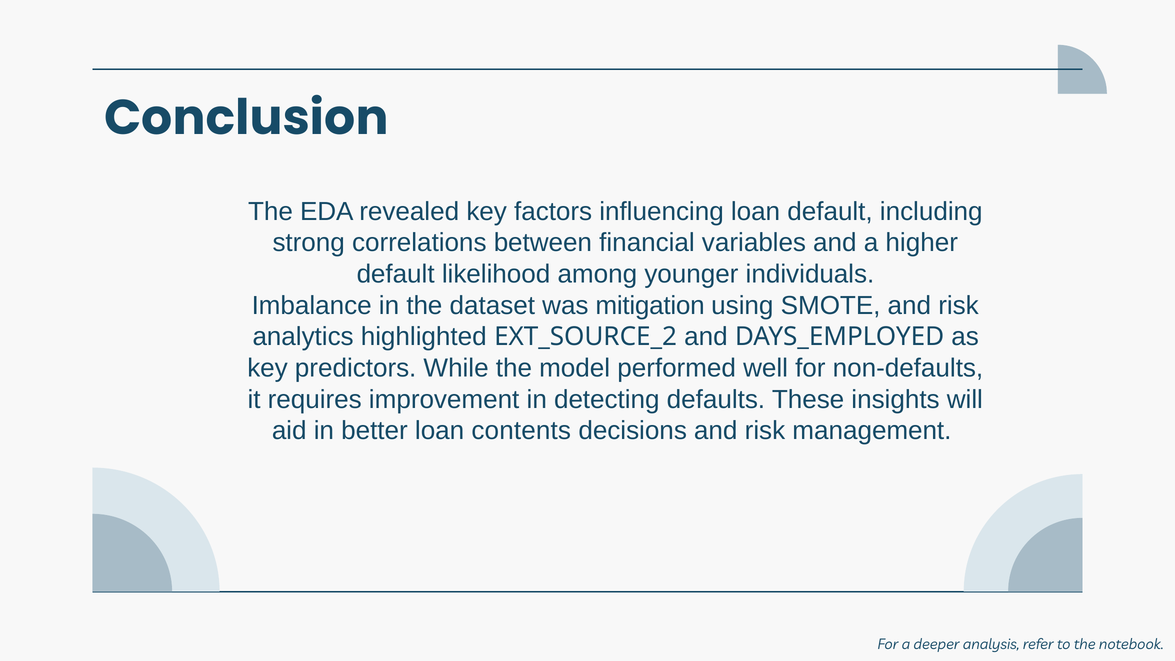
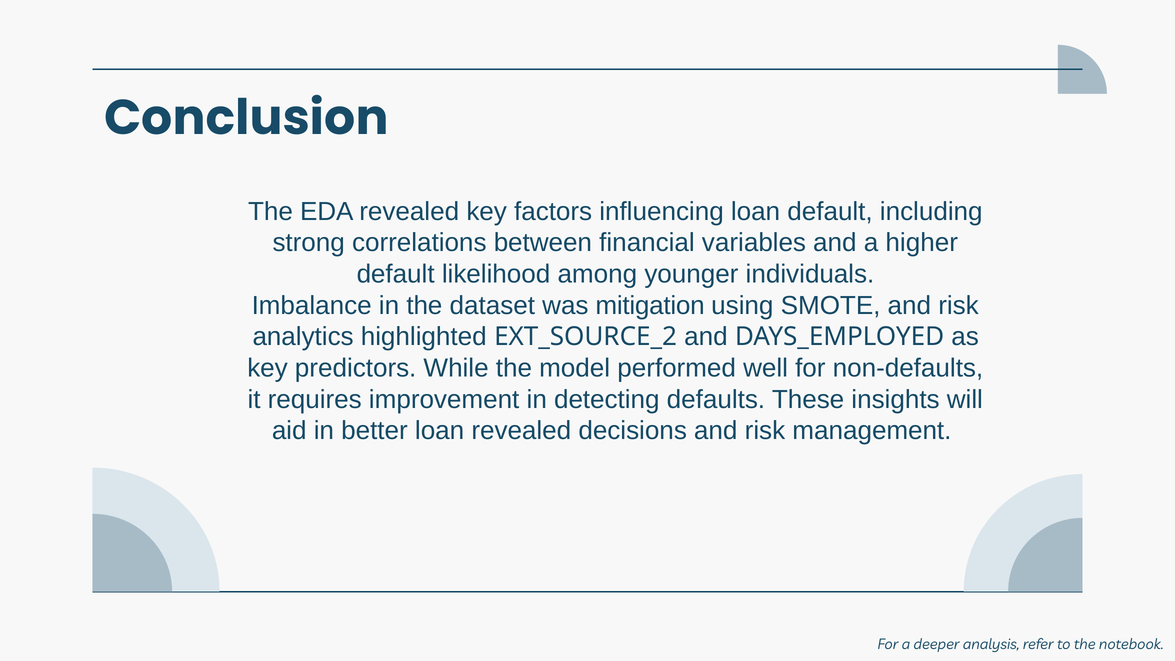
loan contents: contents -> revealed (521, 431)
